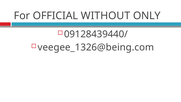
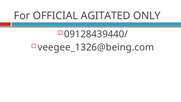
WITHOUT: WITHOUT -> AGITATED (106, 16)
